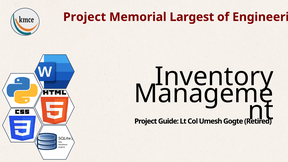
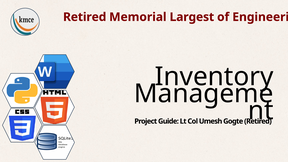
Project: Project -> Retired (85, 17)
